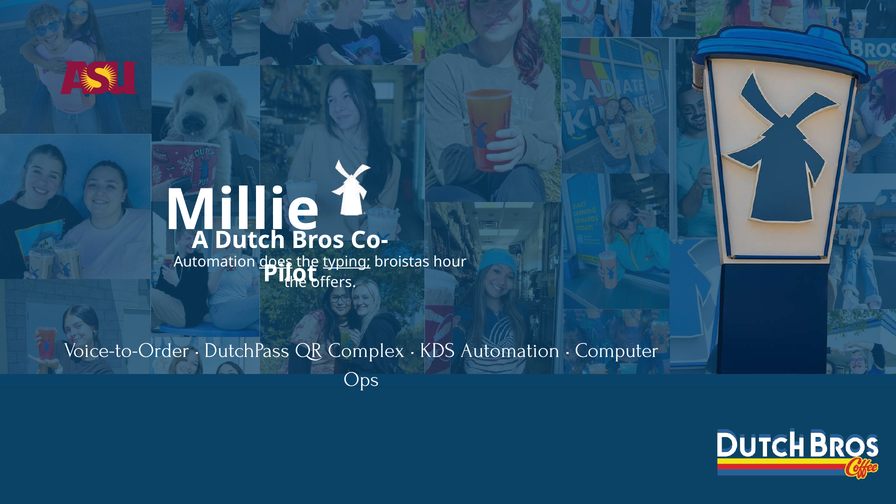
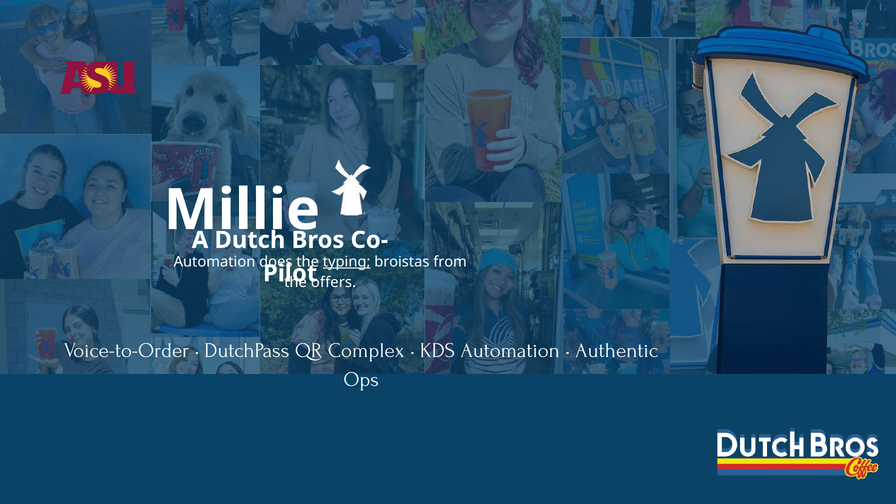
does underline: present -> none (276, 262)
hour: hour -> from (450, 262)
Computer: Computer -> Authentic (617, 350)
